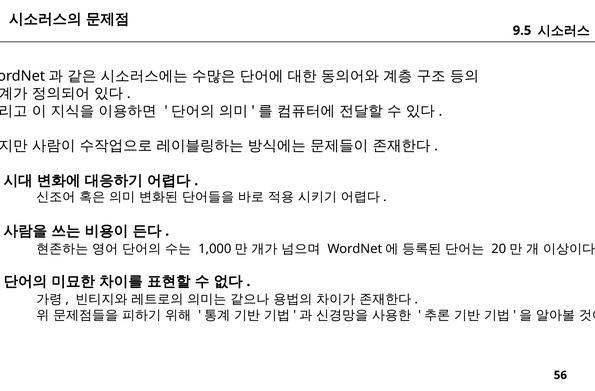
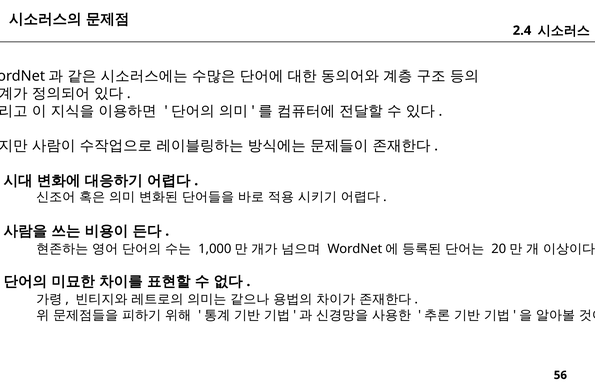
9.5: 9.5 -> 2.4 (522, 30)
